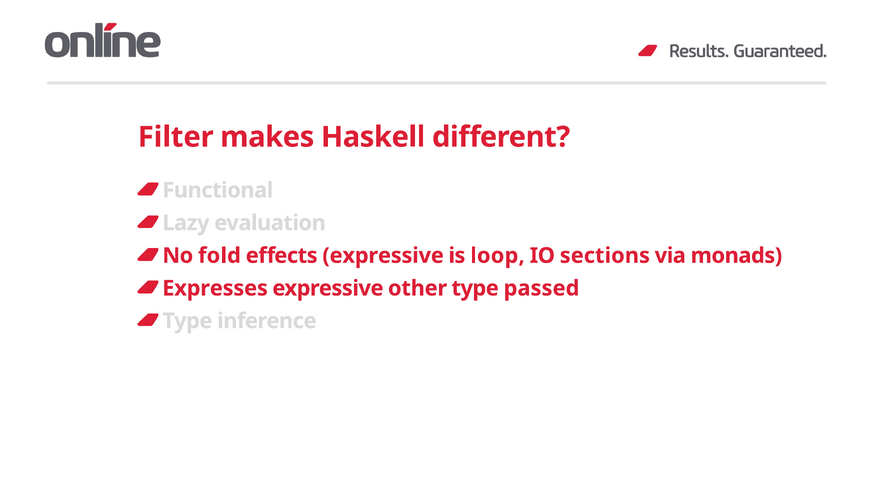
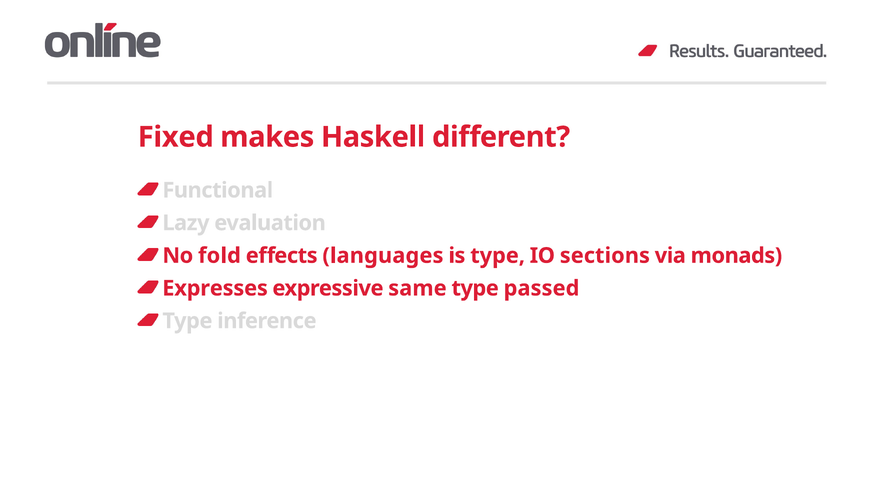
Filter: Filter -> Fixed (176, 137)
effects expressive: expressive -> languages (383, 256)
is loop: loop -> type (498, 256)
other: other -> same (417, 288)
